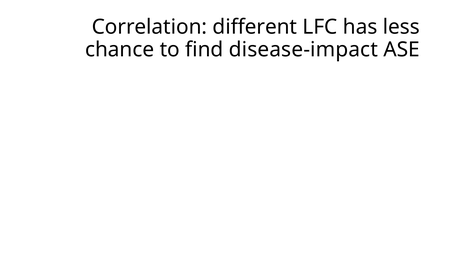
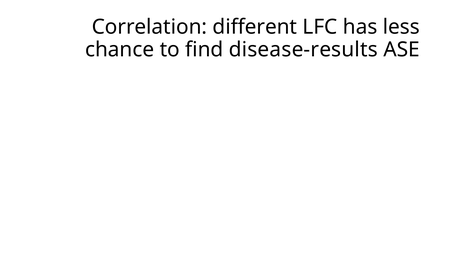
disease-impact: disease-impact -> disease-results (303, 49)
